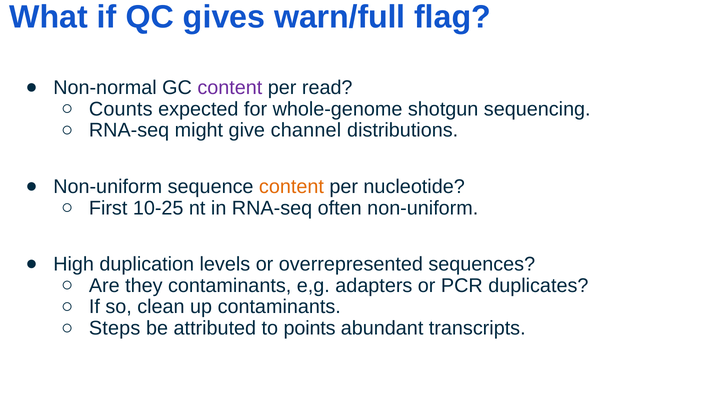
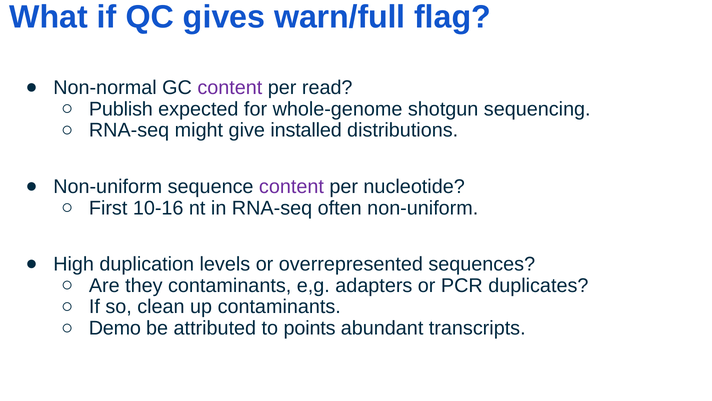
Counts: Counts -> Publish (121, 109)
channel: channel -> installed (306, 130)
content colour: orange -> purple (291, 186)
10-25: 10-25 -> 10-16 (158, 208)
Steps: Steps -> Demo (115, 328)
